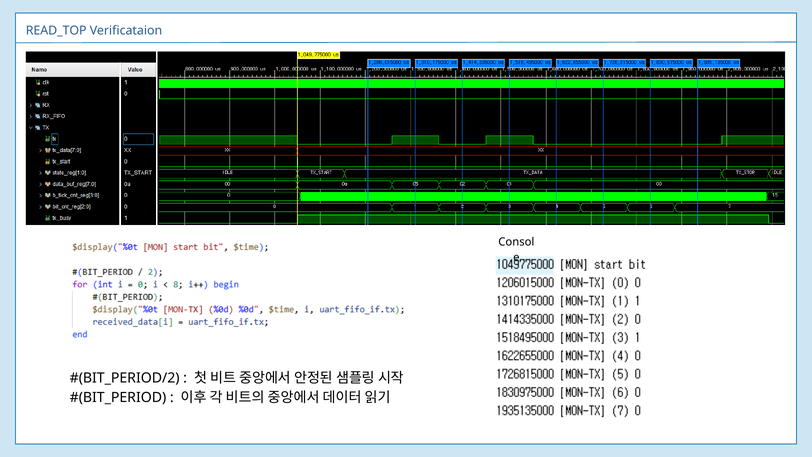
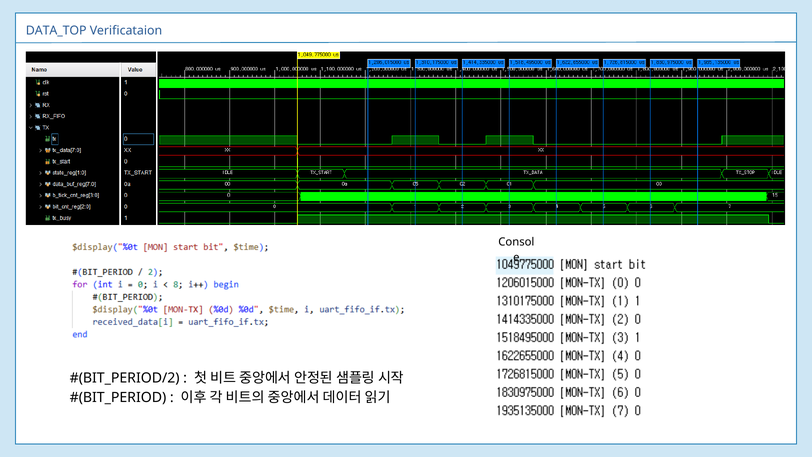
READ_TOP: READ_TOP -> DATA_TOP (56, 31)
